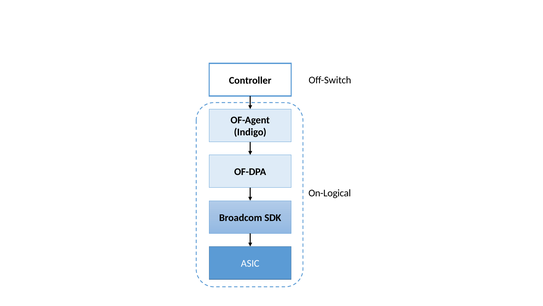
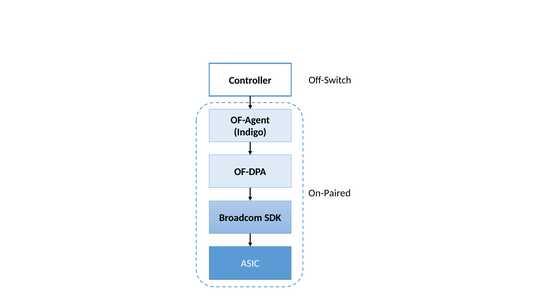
On-Logical: On-Logical -> On-Paired (330, 193)
